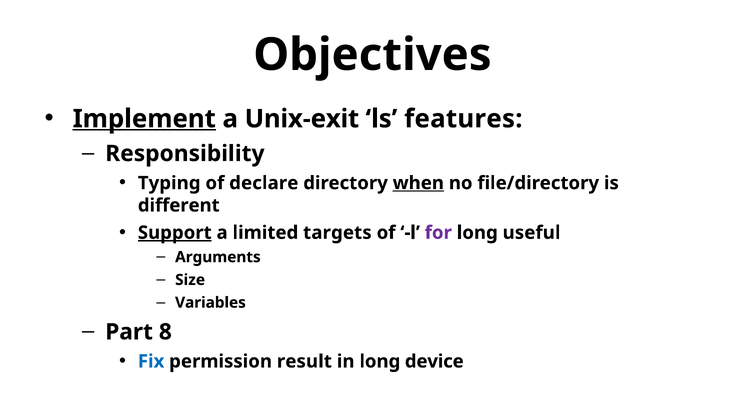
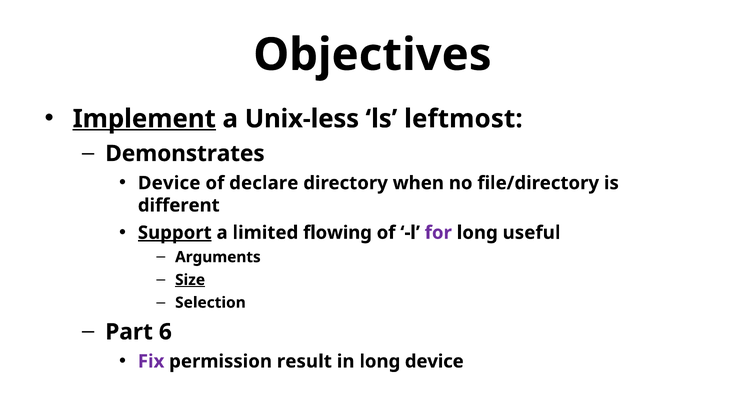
Unix-exit: Unix-exit -> Unix-less (302, 119)
features: features -> leftmost (463, 119)
Responsibility: Responsibility -> Demonstrates (185, 154)
Typing: Typing -> Device (169, 183)
when underline: present -> none (418, 183)
targets: targets -> flowing (338, 233)
Size underline: none -> present (190, 280)
Variables: Variables -> Selection (210, 303)
8: 8 -> 6 (165, 332)
Fix colour: blue -> purple (151, 361)
